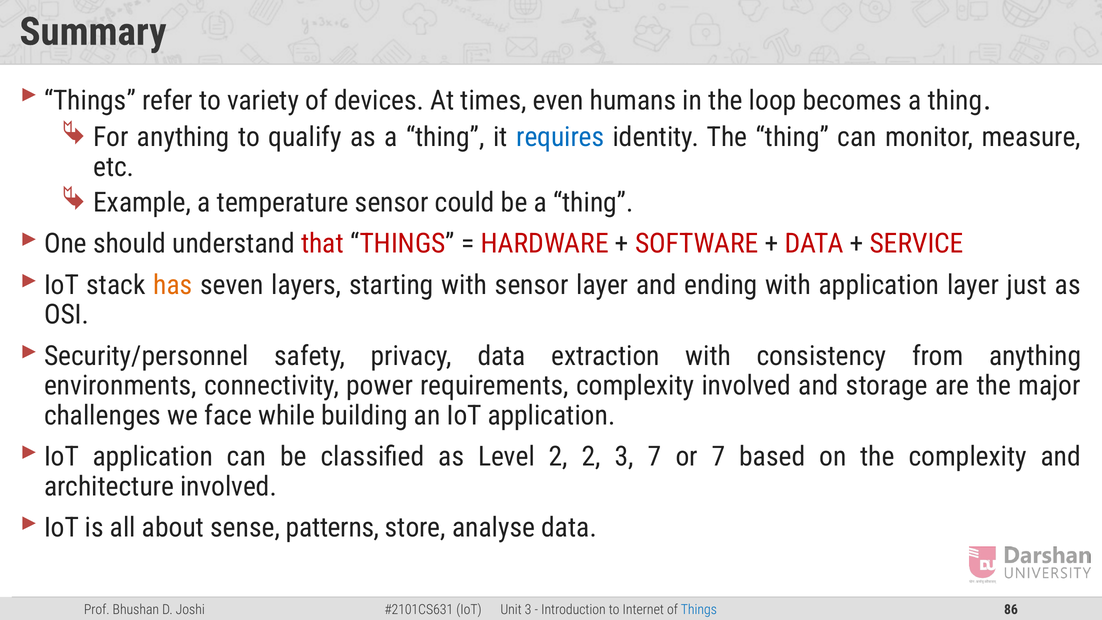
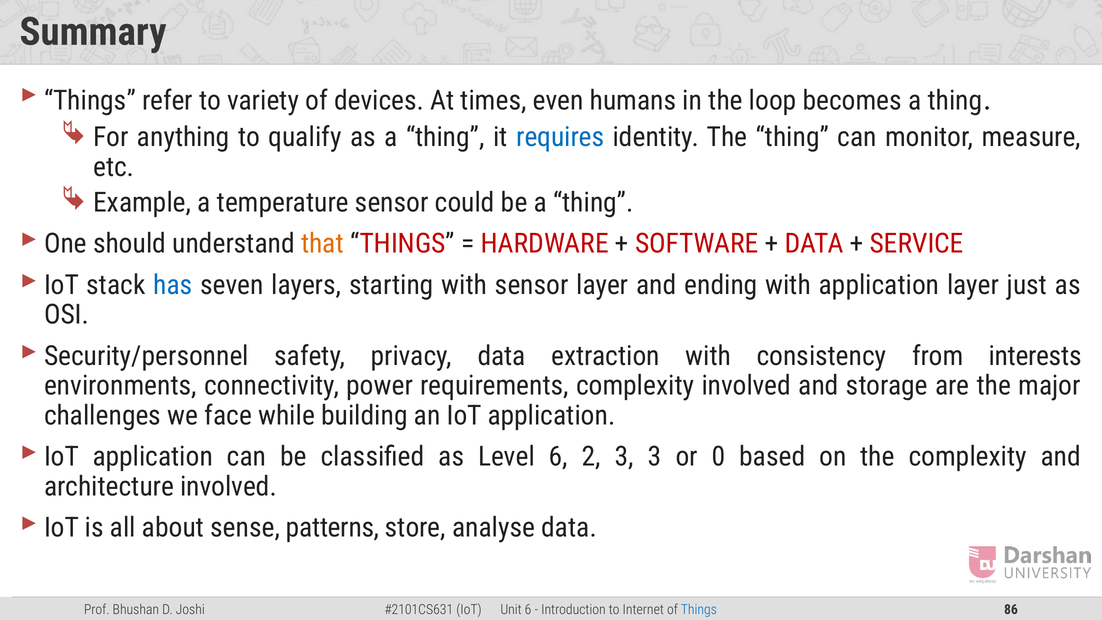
that colour: red -> orange (322, 244)
has colour: orange -> blue (173, 285)
from anything: anything -> interests (1035, 356)
Level 2: 2 -> 6 (558, 457)
3 7: 7 -> 3 (655, 457)
or 7: 7 -> 0 (718, 457)
3: 3 -> 6 (528, 609)
